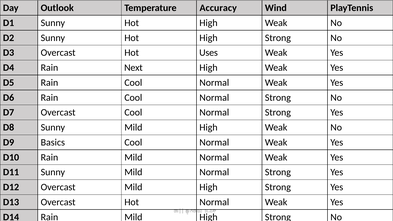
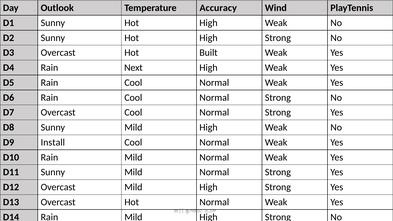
Uses: Uses -> Built (209, 53)
Basics: Basics -> Install (53, 142)
